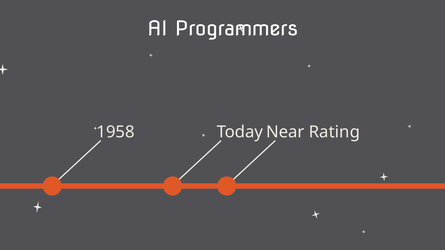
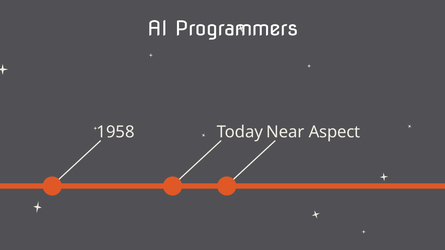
Rating: Rating -> Aspect (335, 132)
